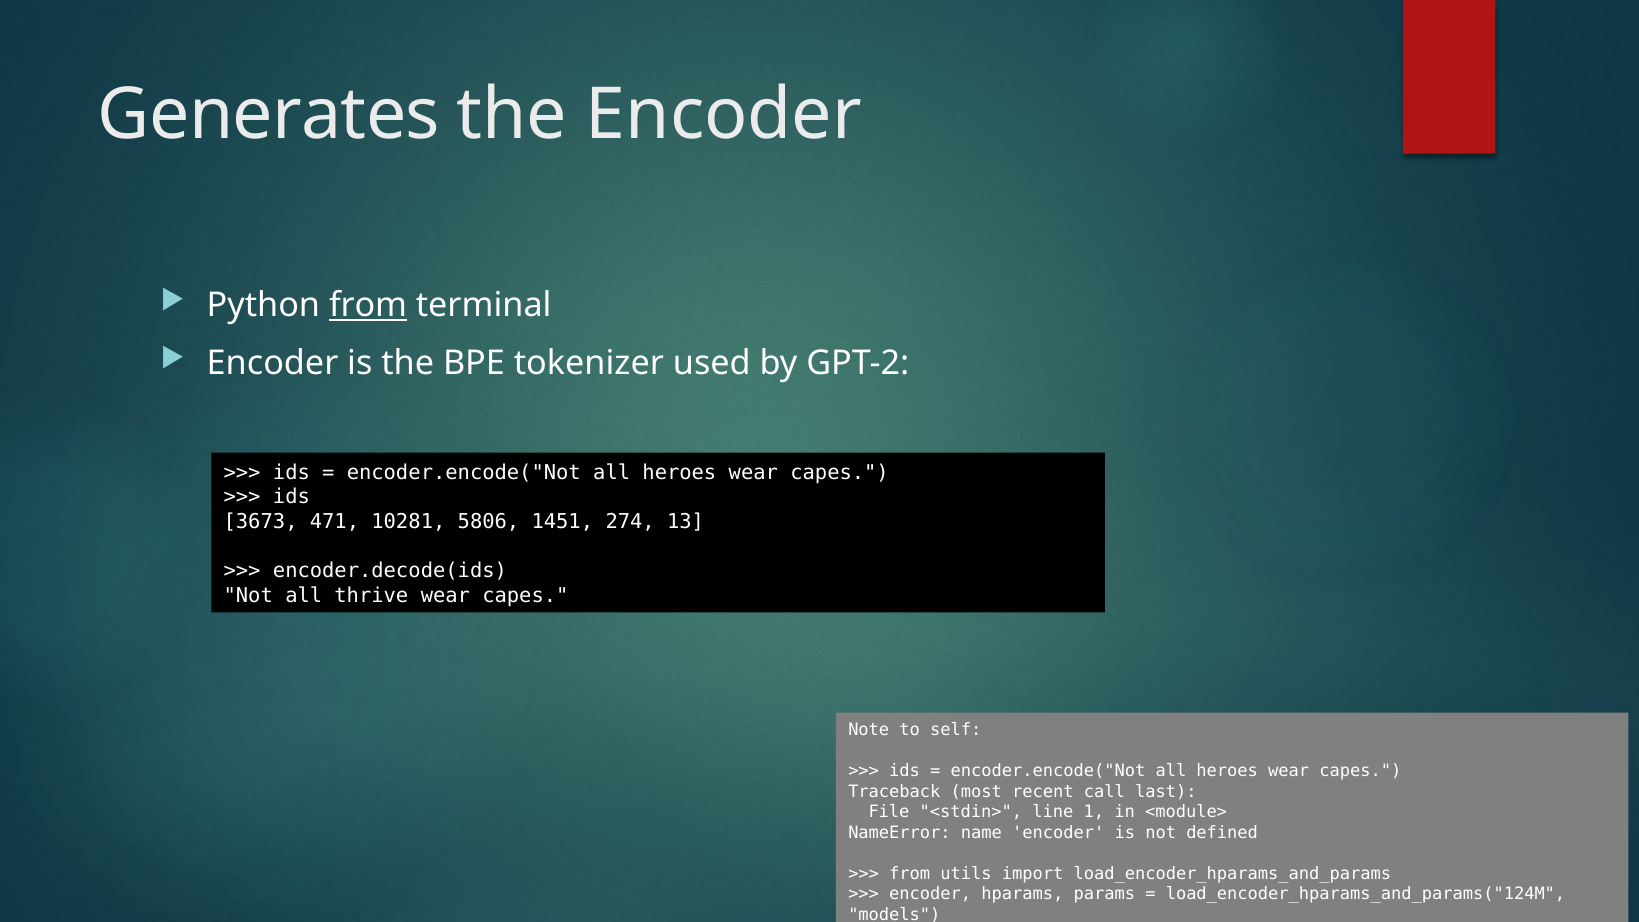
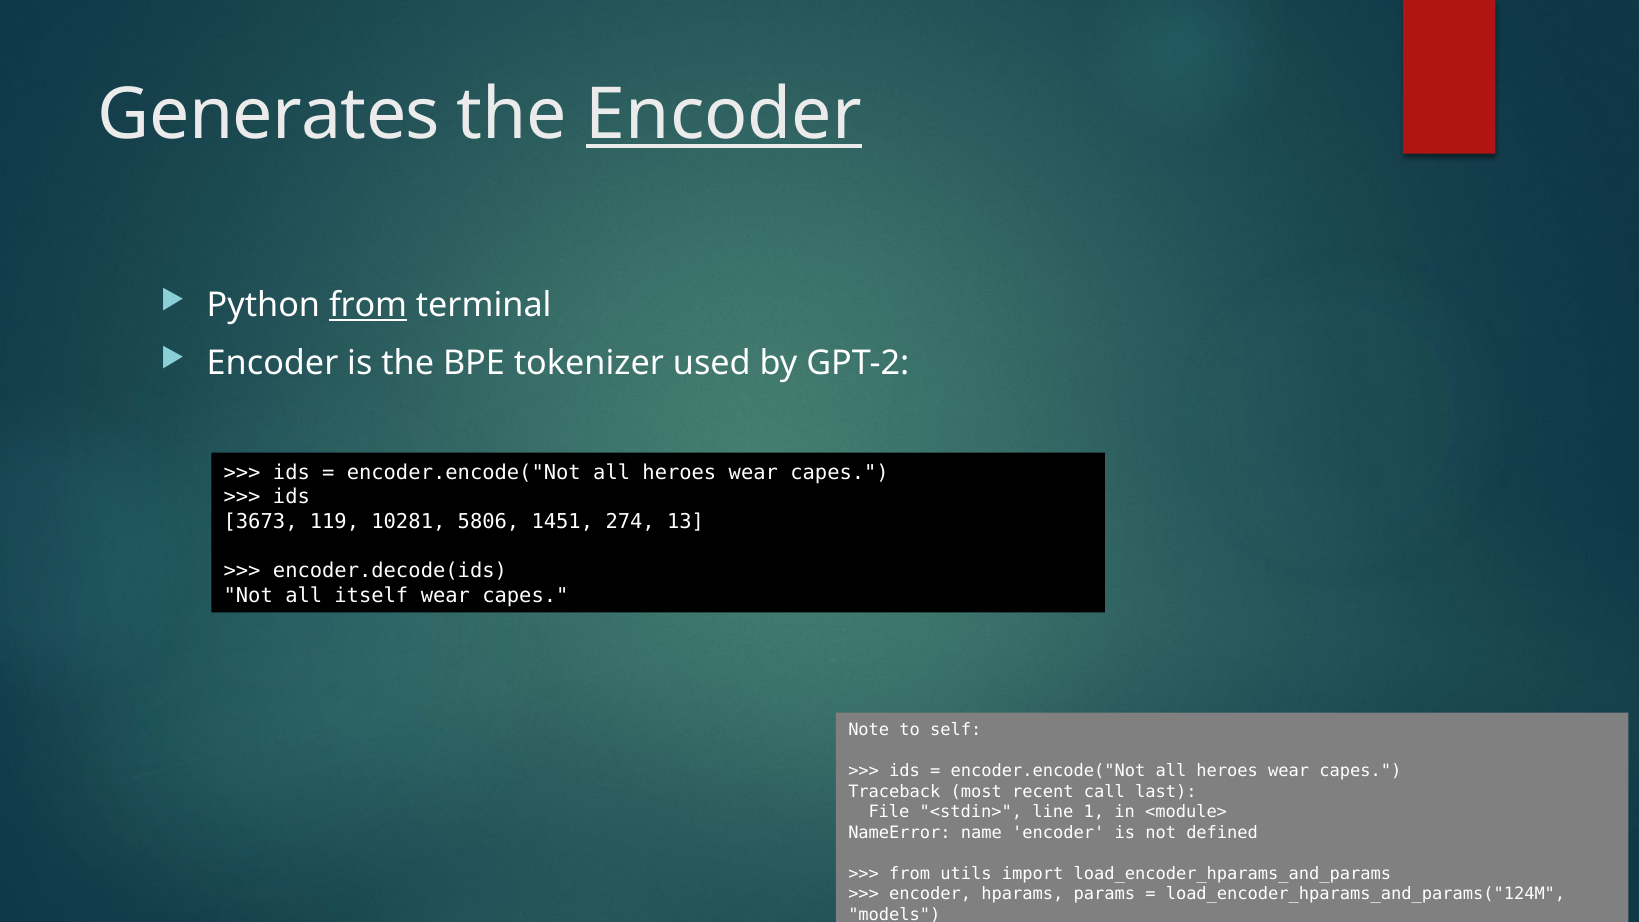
Encoder underline: none -> present (724, 115)
471: 471 -> 119 (334, 522)
thrive: thrive -> itself (371, 595)
